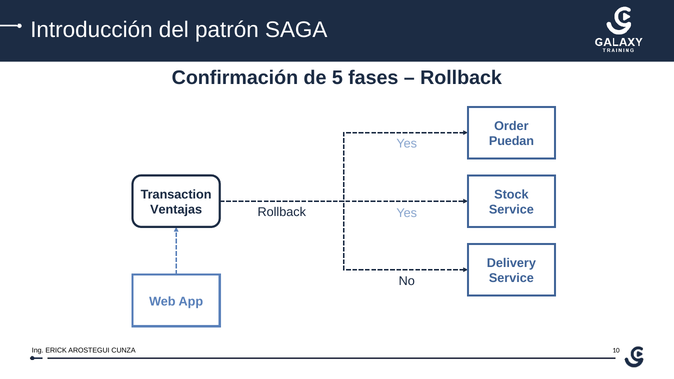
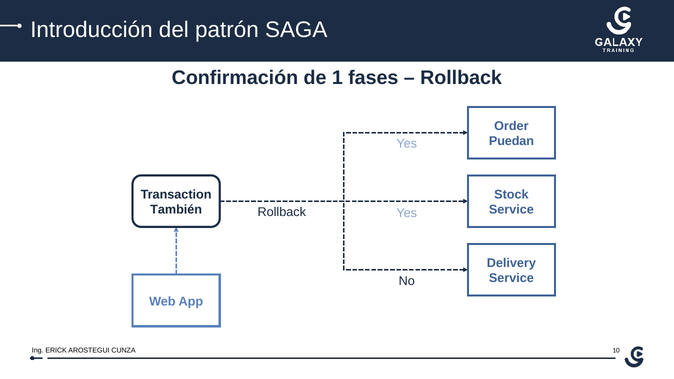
5: 5 -> 1 (337, 78)
Ventajas: Ventajas -> También (176, 210)
